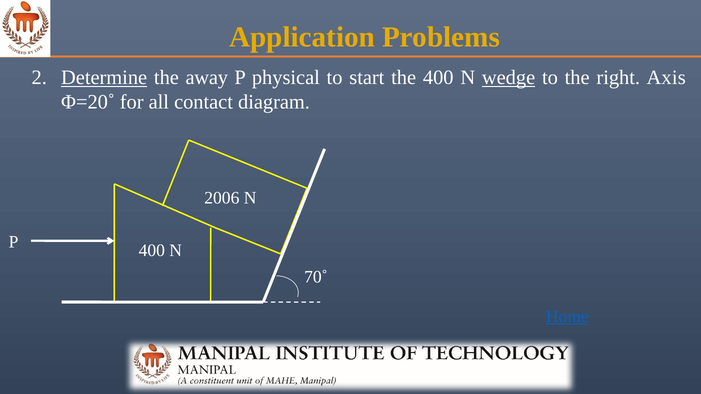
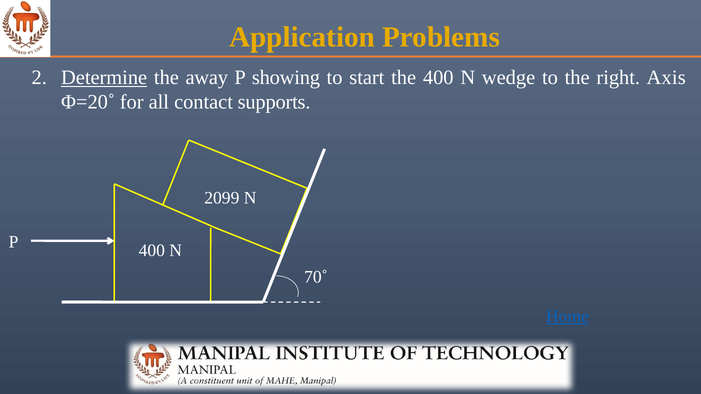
physical: physical -> showing (286, 78)
wedge underline: present -> none (509, 78)
diagram: diagram -> supports (274, 102)
2006: 2006 -> 2099 (222, 198)
